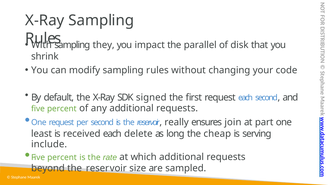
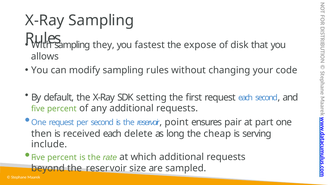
impact: impact -> fastest (150, 45)
parallel: parallel -> expose (200, 45)
shrink: shrink -> allows (45, 56)
signed: signed -> setting (151, 97)
really: really -> point (177, 122)
join: join -> pair (233, 122)
least: least -> then (41, 133)
